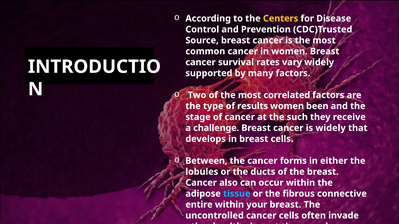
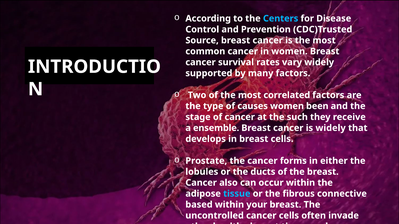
Centers colour: yellow -> light blue (281, 18)
results: results -> causes (253, 106)
challenge: challenge -> ensemble (216, 128)
Between: Between -> Prostate (206, 161)
entire: entire -> based (199, 205)
